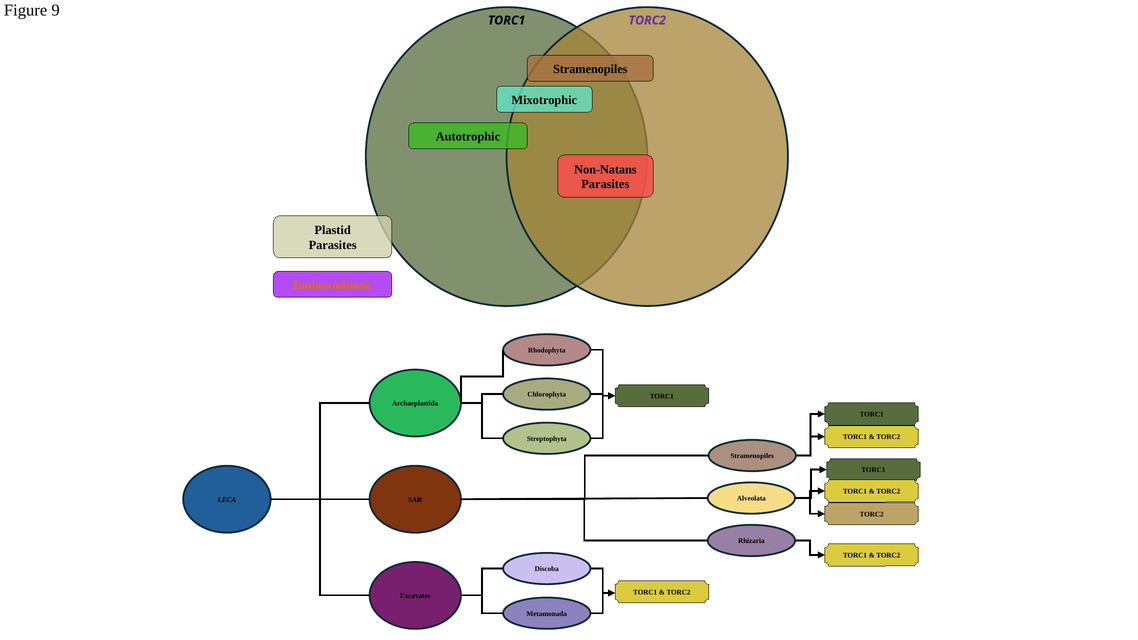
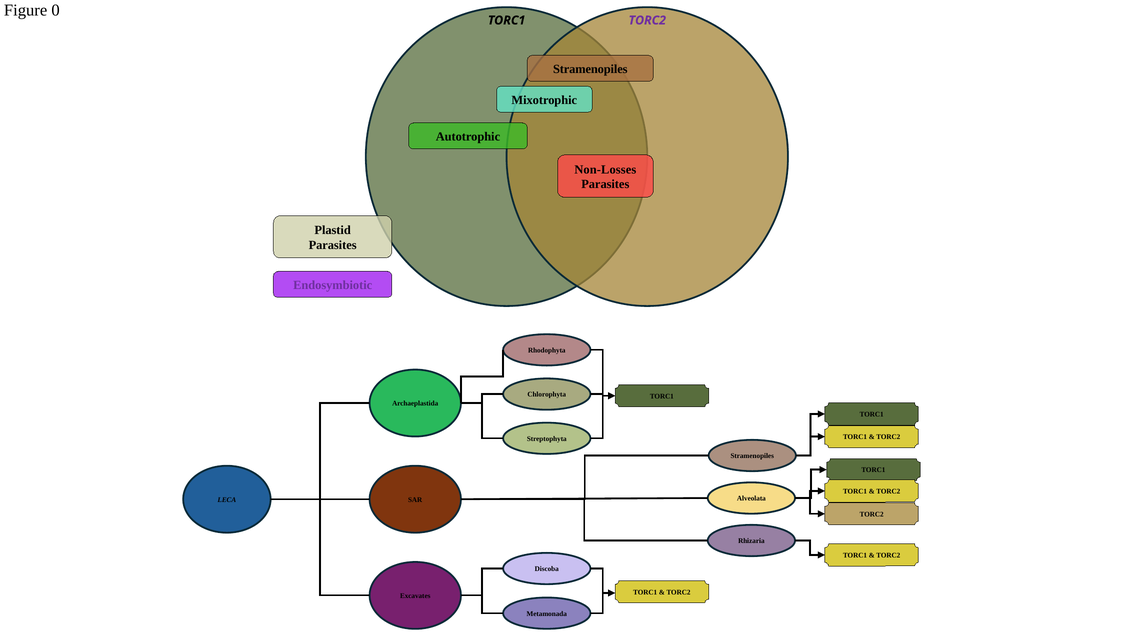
9: 9 -> 0 (56, 11)
Non-Natans: Non-Natans -> Non-Losses (605, 169)
Endosymbiotic colour: orange -> purple (333, 285)
